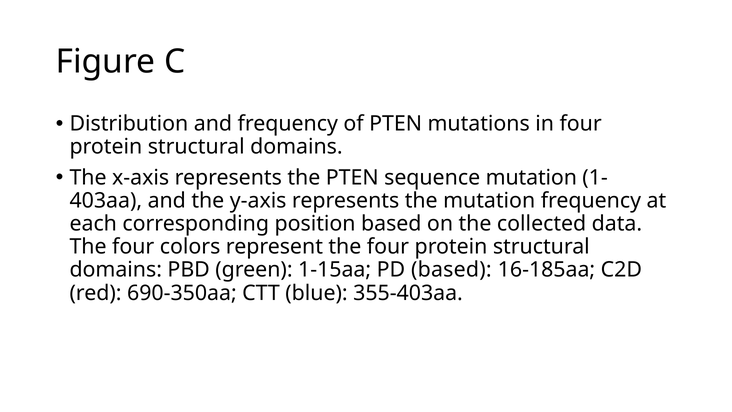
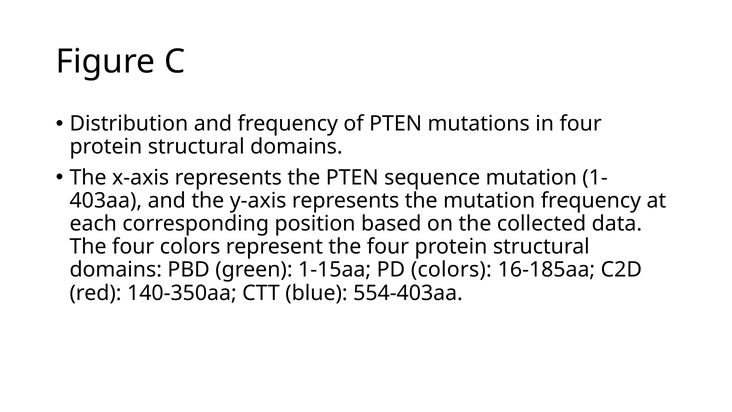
PD based: based -> colors (451, 270)
690-350aa: 690-350aa -> 140-350aa (182, 293)
355-403aa: 355-403aa -> 554-403aa (408, 293)
